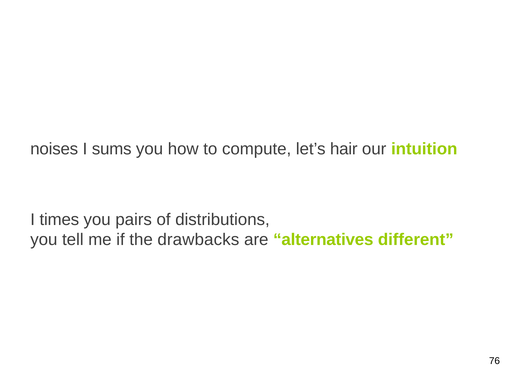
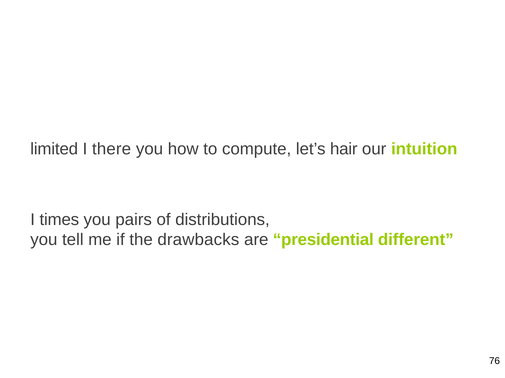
noises: noises -> limited (54, 149)
sums: sums -> there (112, 149)
alternatives: alternatives -> presidential (323, 240)
